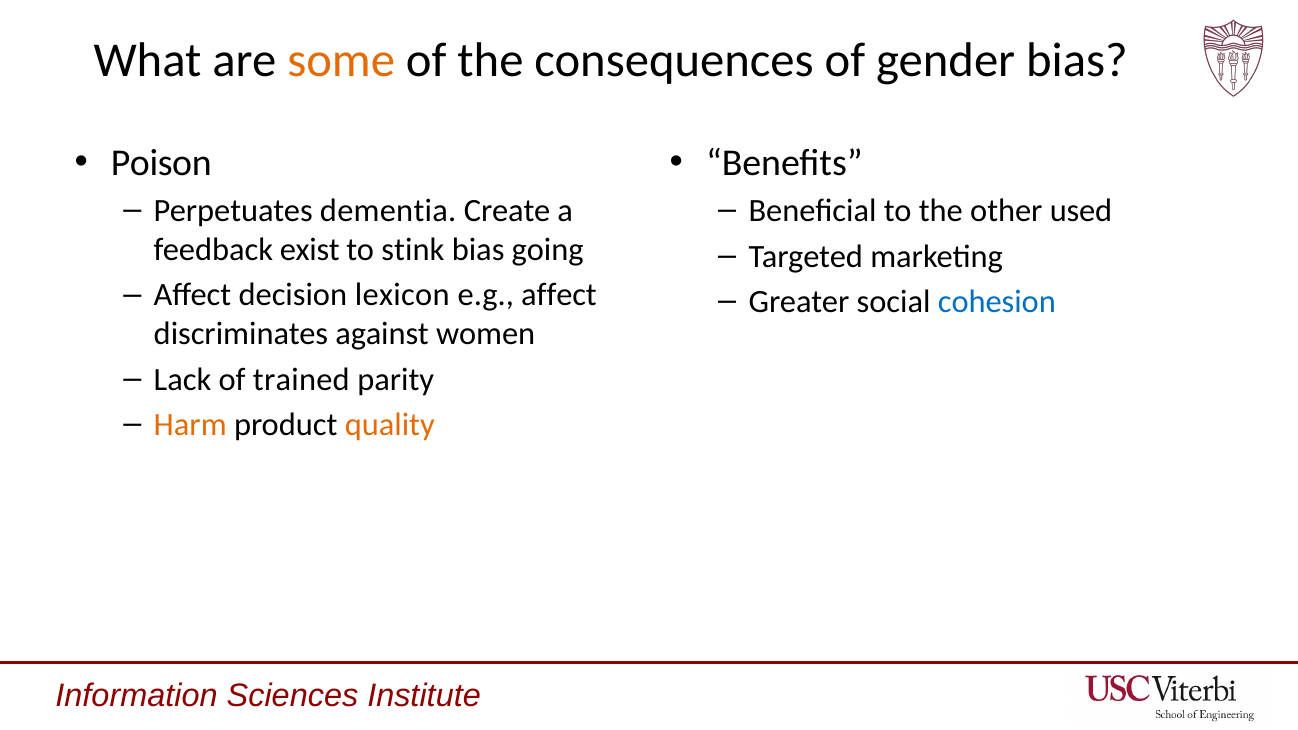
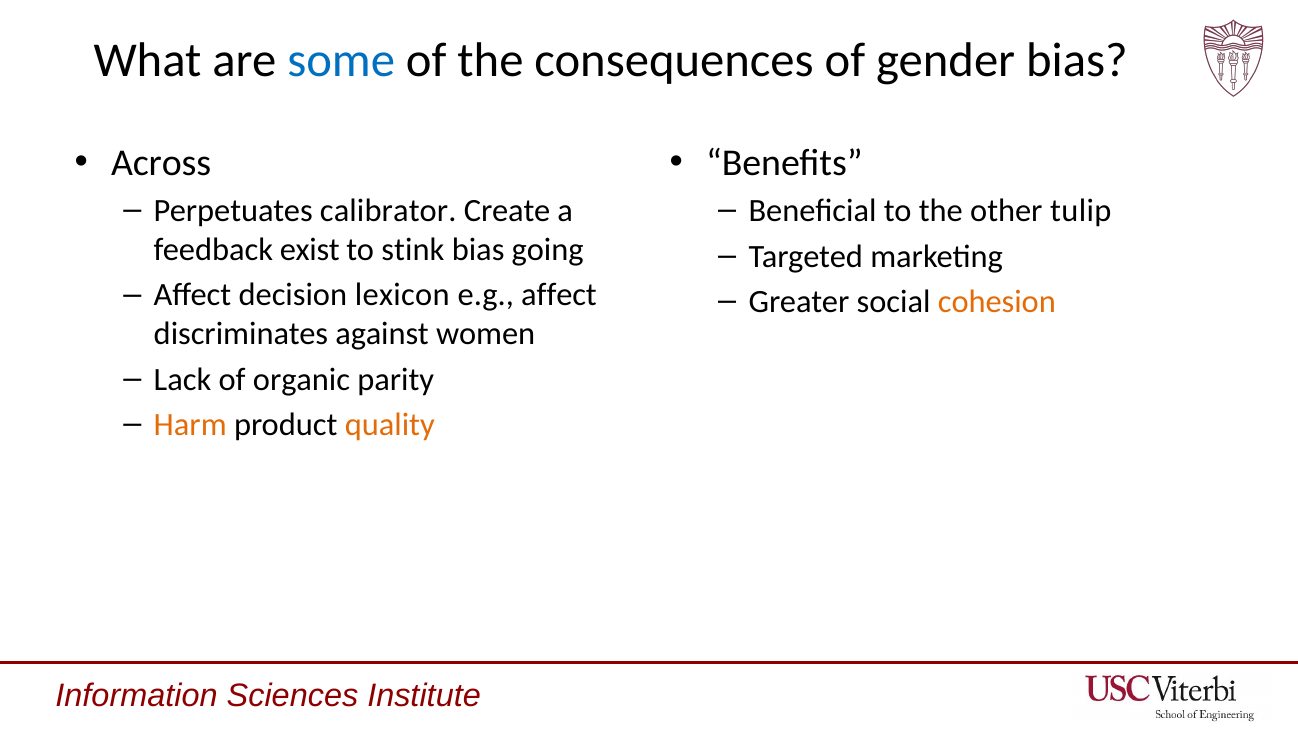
some colour: orange -> blue (341, 61)
Poison: Poison -> Across (161, 163)
dementia: dementia -> calibrator (388, 211)
used: used -> tulip (1081, 211)
cohesion colour: blue -> orange (997, 302)
trained: trained -> organic (302, 380)
